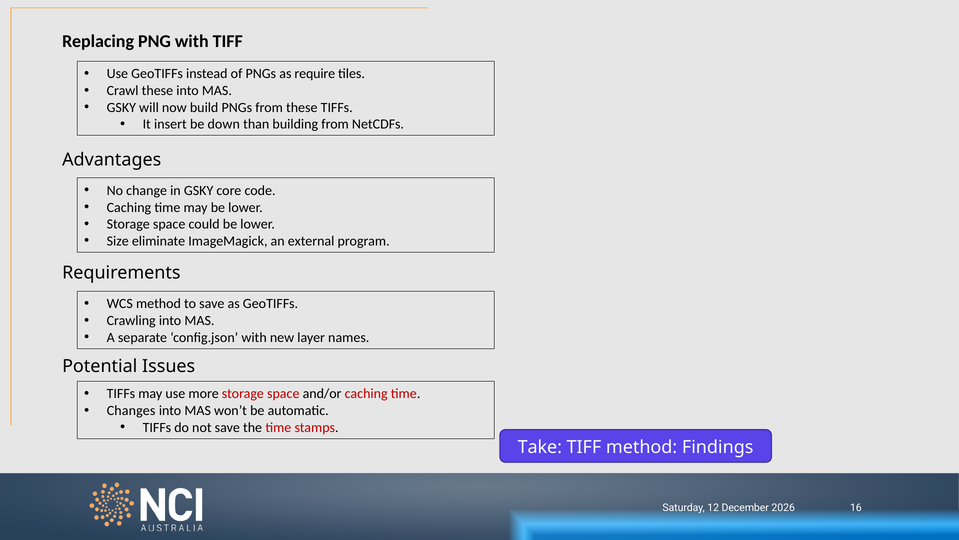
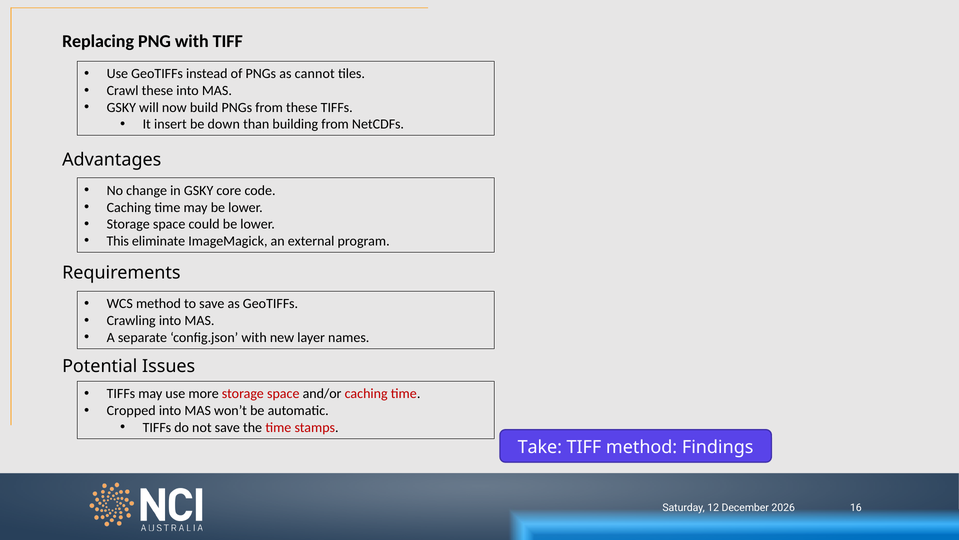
require: require -> cannot (315, 74)
Size: Size -> This (118, 241)
Changes: Changes -> Cropped (131, 410)
